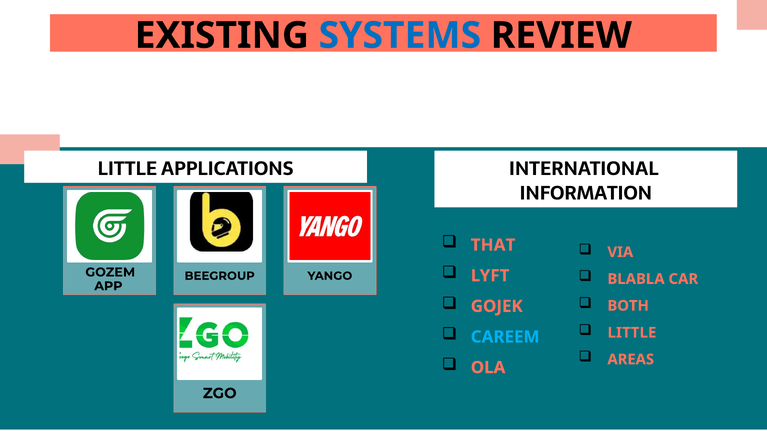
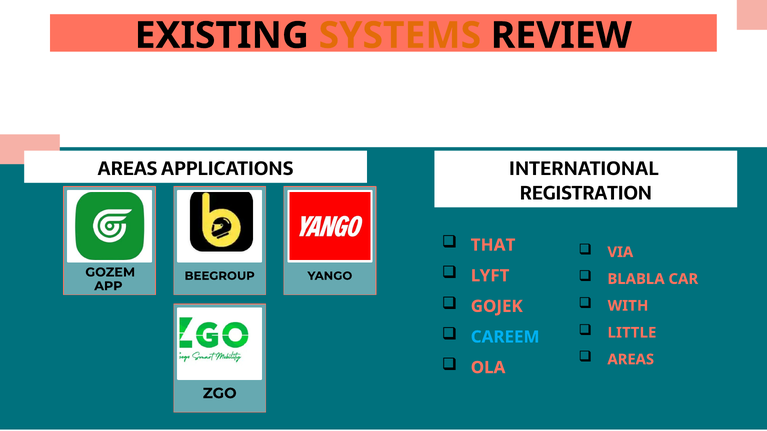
SYSTEMS colour: blue -> orange (400, 36)
LITTLE: LITTLE -> AREAS (127, 169)
INFORMATION: INFORMATION -> REGISTRATION (586, 194)
BOTH: BOTH -> WITH (628, 306)
